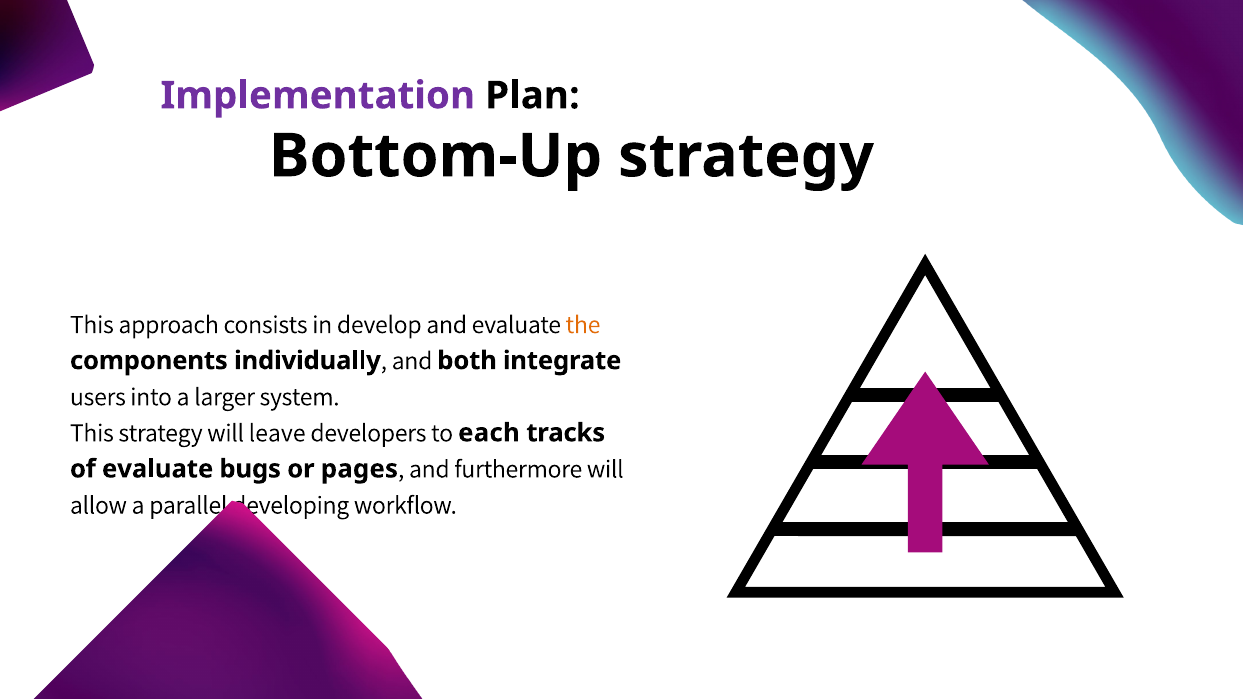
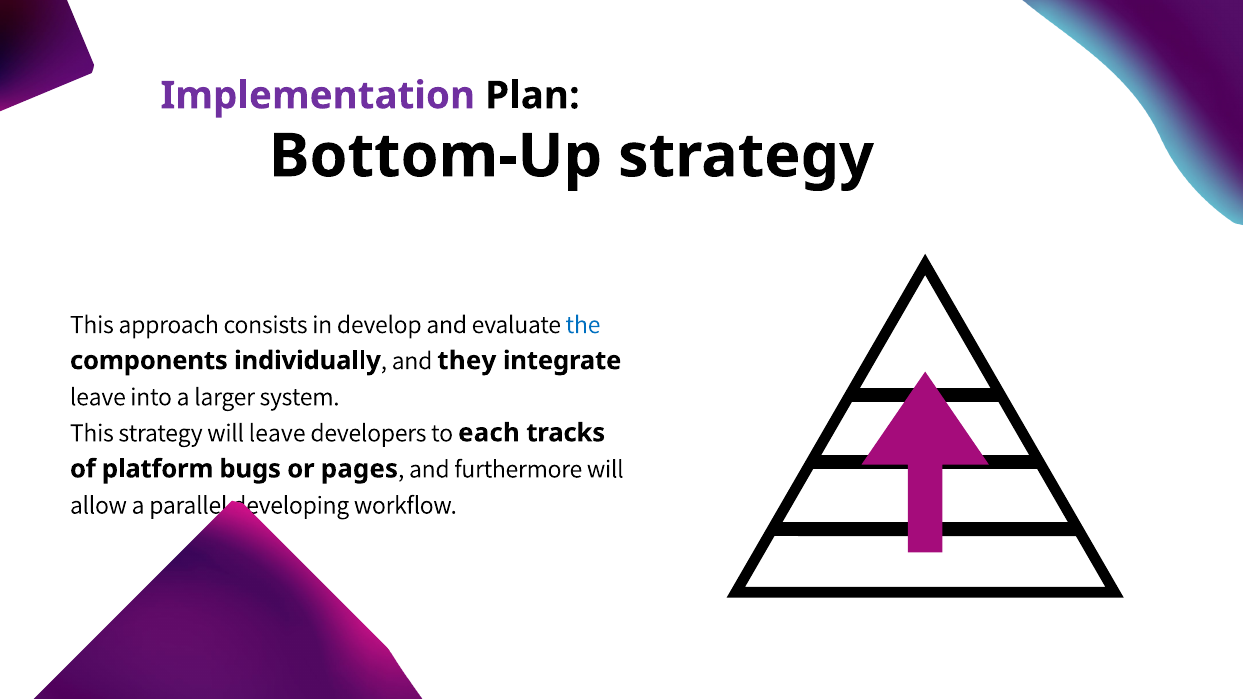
the colour: orange -> blue (583, 325)
both: both -> they (467, 361)
users: users -> leave (98, 397)
of evaluate: evaluate -> platform (158, 469)
